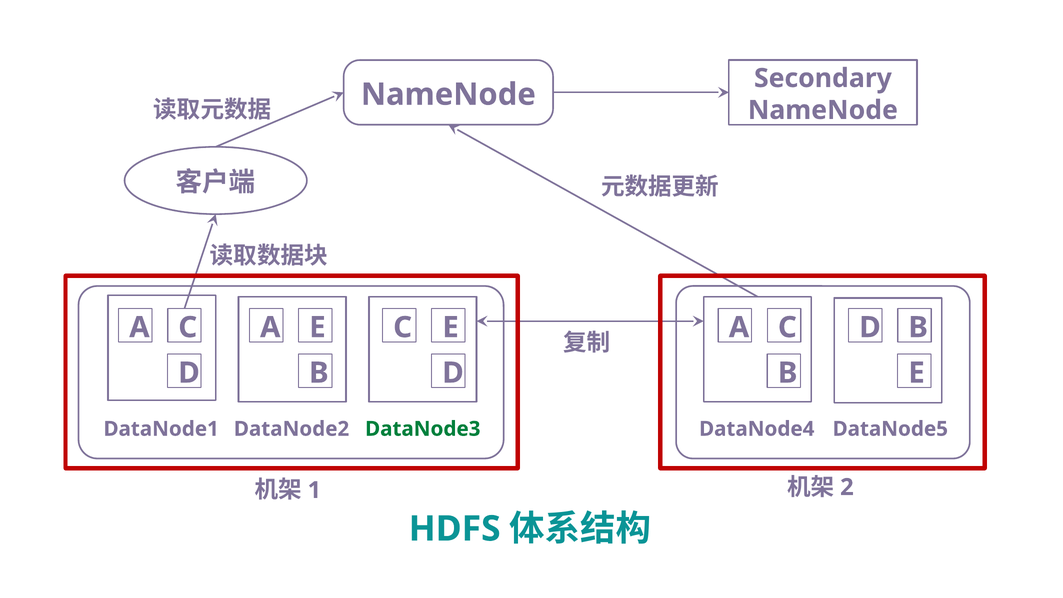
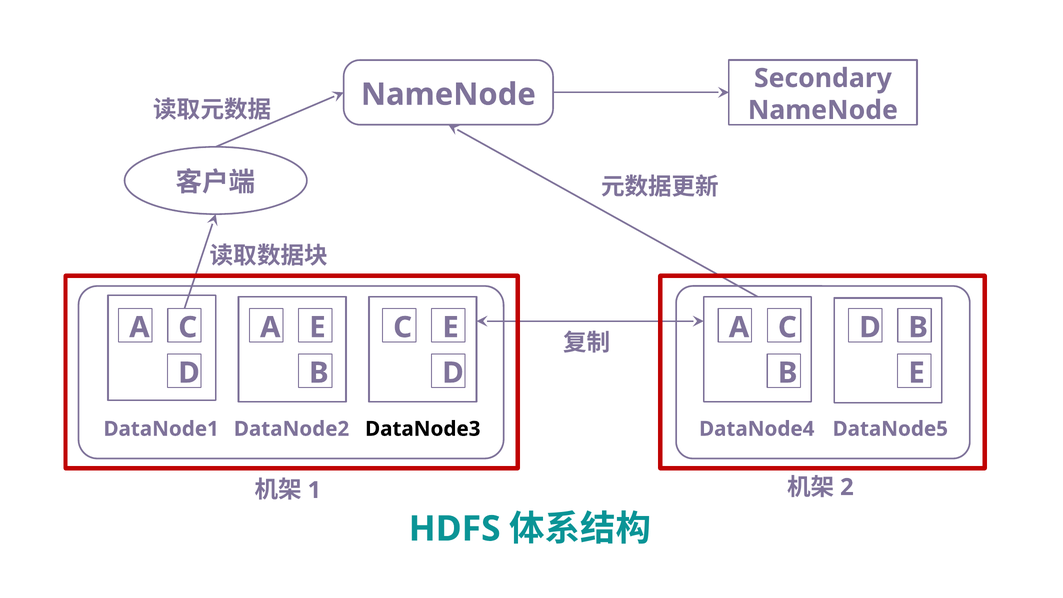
DataNode3 colour: green -> black (423, 429)
